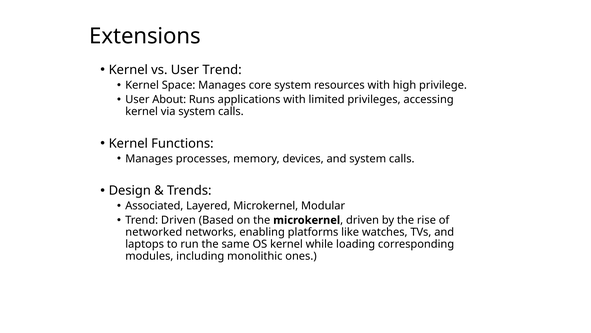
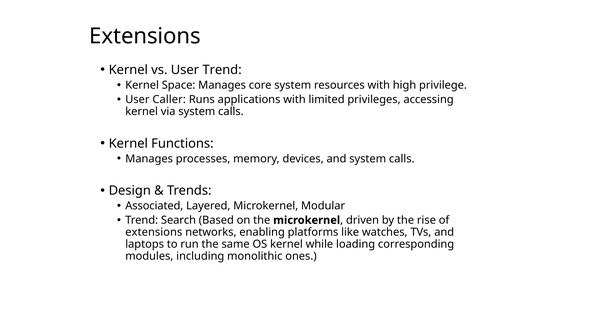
About: About -> Caller (169, 99)
Trend Driven: Driven -> Search (178, 220)
networked: networked -> extensions (154, 232)
